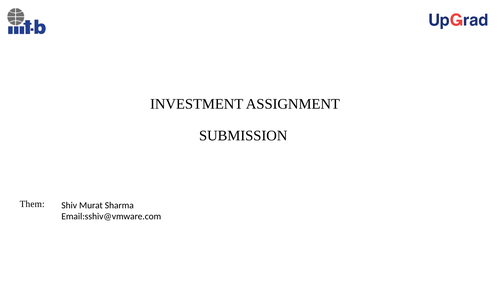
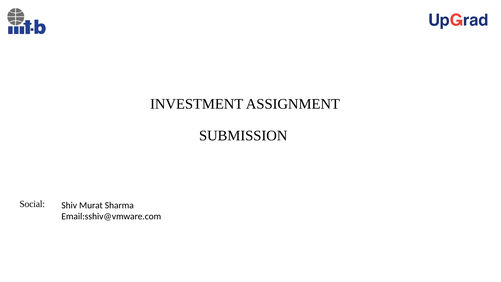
Them: Them -> Social (32, 204)
